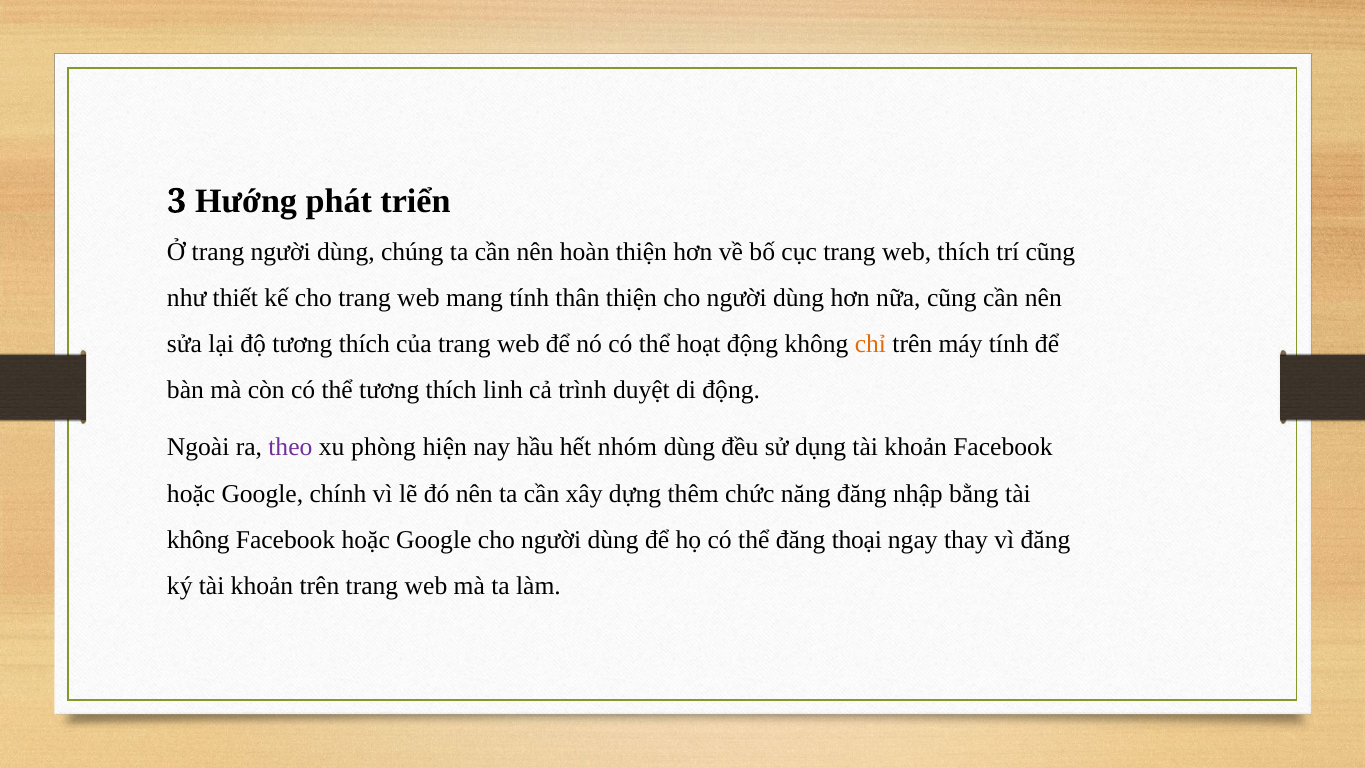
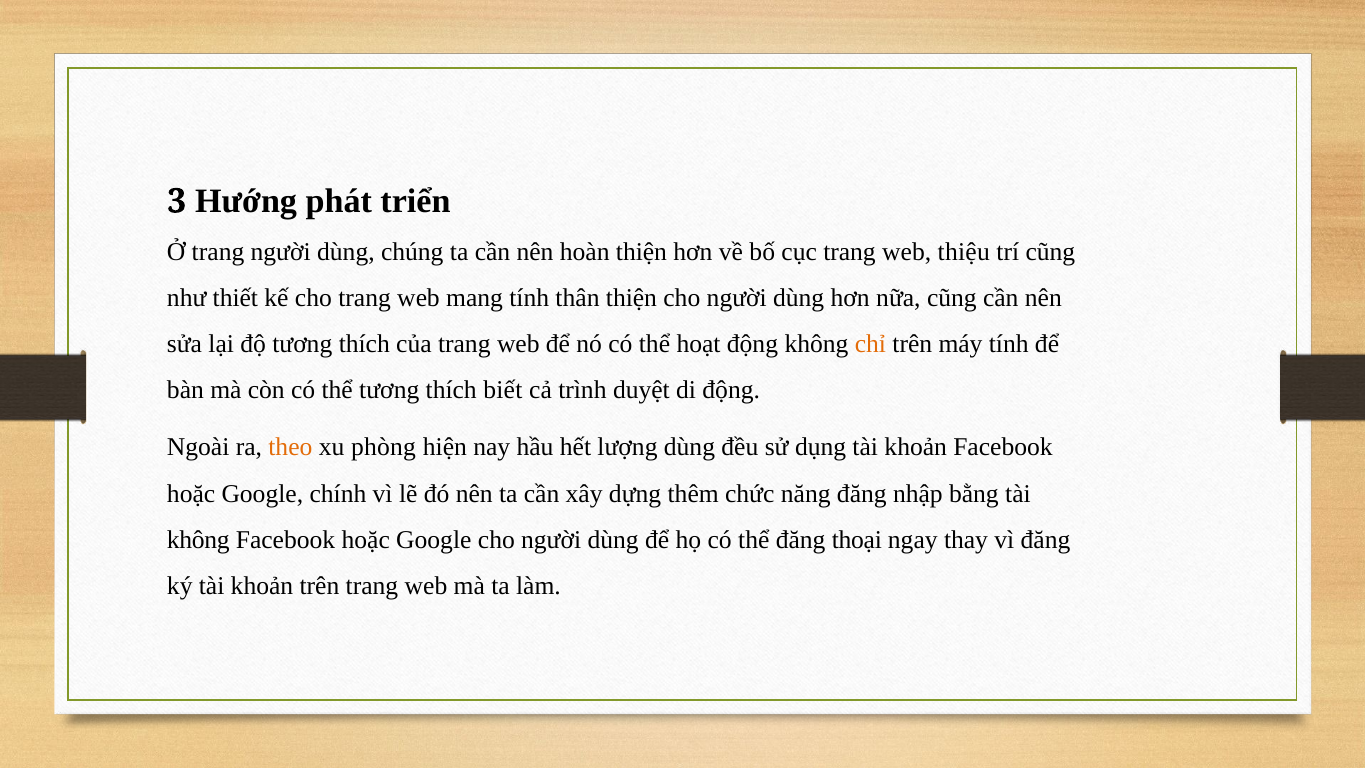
web thích: thích -> thiệu (964, 252)
linh: linh -> biết (503, 390)
theo colour: purple -> orange (290, 447)
nhóm: nhóm -> lượng (628, 447)
